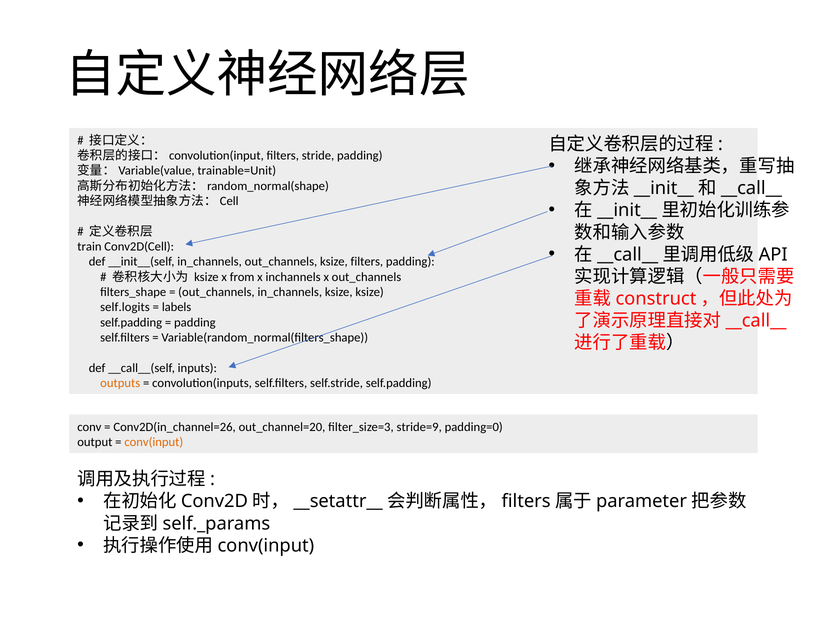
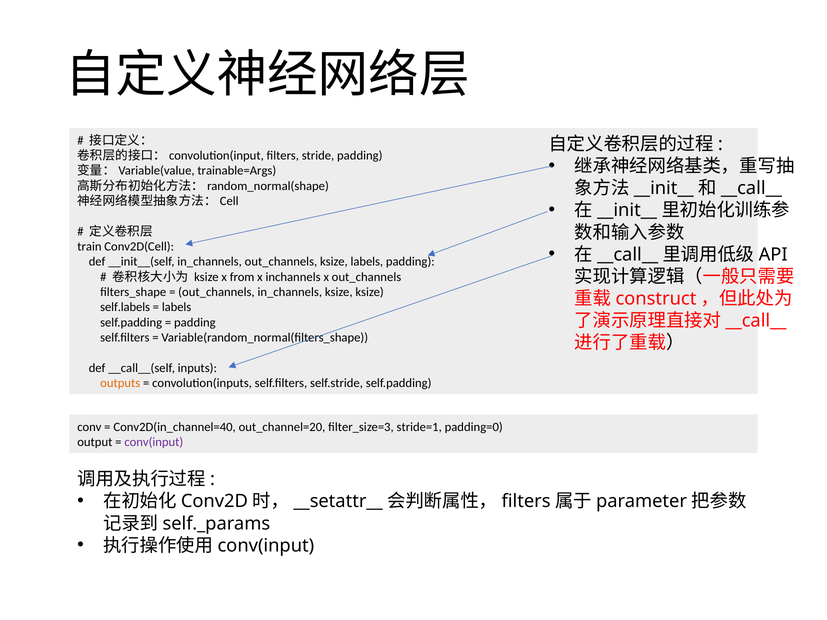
trainable=Unit: trainable=Unit -> trainable=Args (237, 171)
ksize filters: filters -> labels (367, 262)
self.logits: self.logits -> self.labels (125, 307)
Conv2D(in_channel=26: Conv2D(in_channel=26 -> Conv2D(in_channel=40 (175, 427)
stride=9: stride=9 -> stride=1 (419, 427)
conv(input colour: orange -> purple (154, 442)
